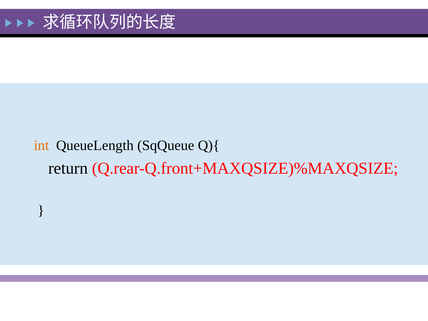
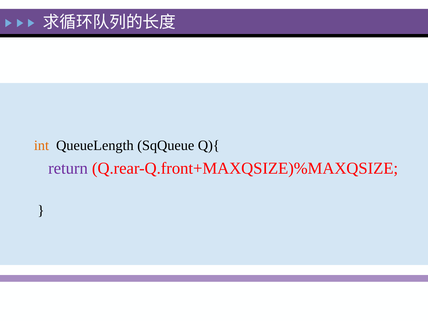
return colour: black -> purple (68, 168)
